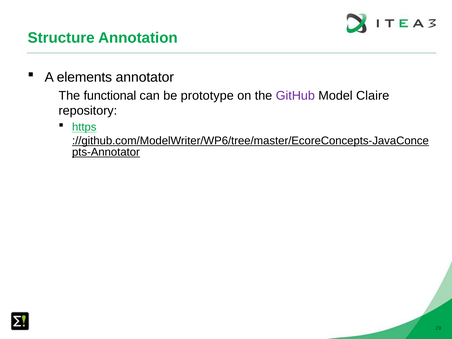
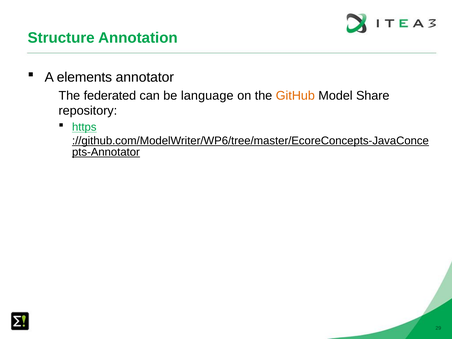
functional: functional -> federated (110, 96)
prototype: prototype -> language (207, 96)
GitHub colour: purple -> orange (295, 96)
Claire: Claire -> Share (373, 96)
